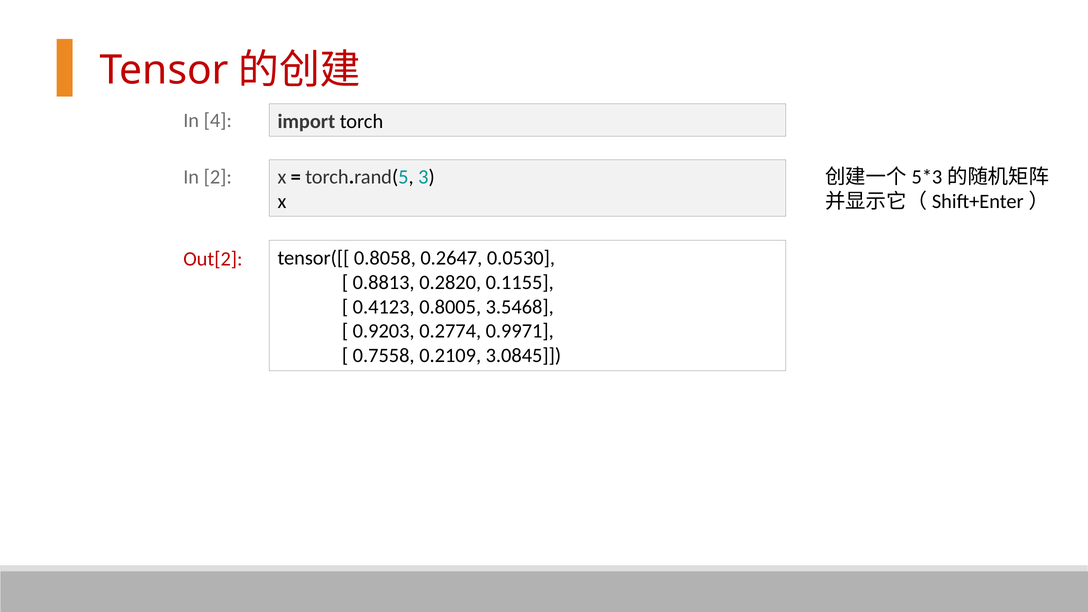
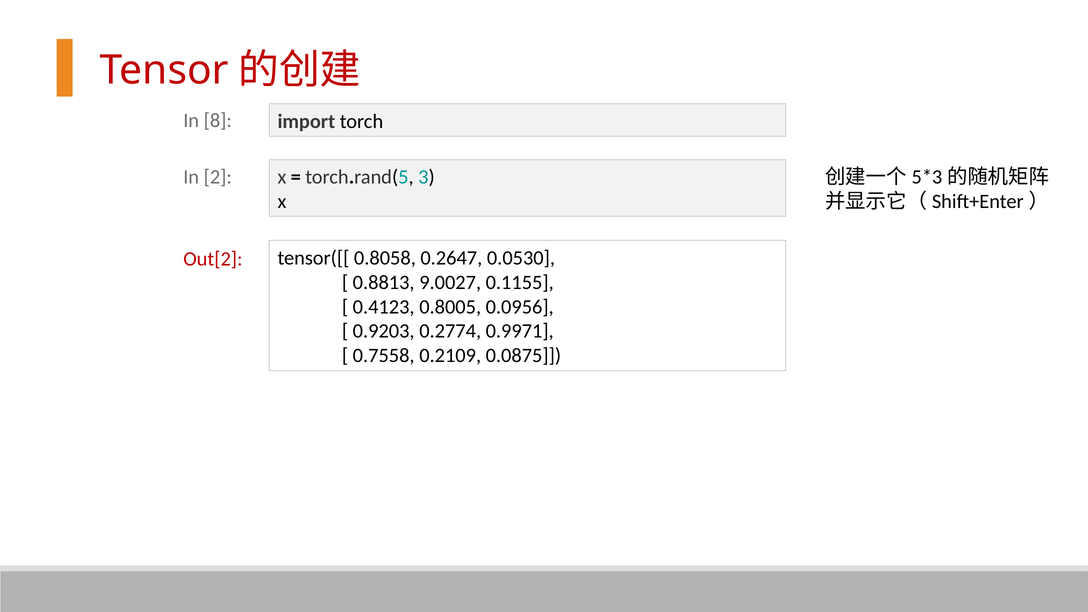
4: 4 -> 8 (218, 120)
0.2820: 0.2820 -> 9.0027 (450, 282)
3.5468: 3.5468 -> 0.0956 (520, 307)
3.0845: 3.0845 -> 0.0875 (523, 356)
